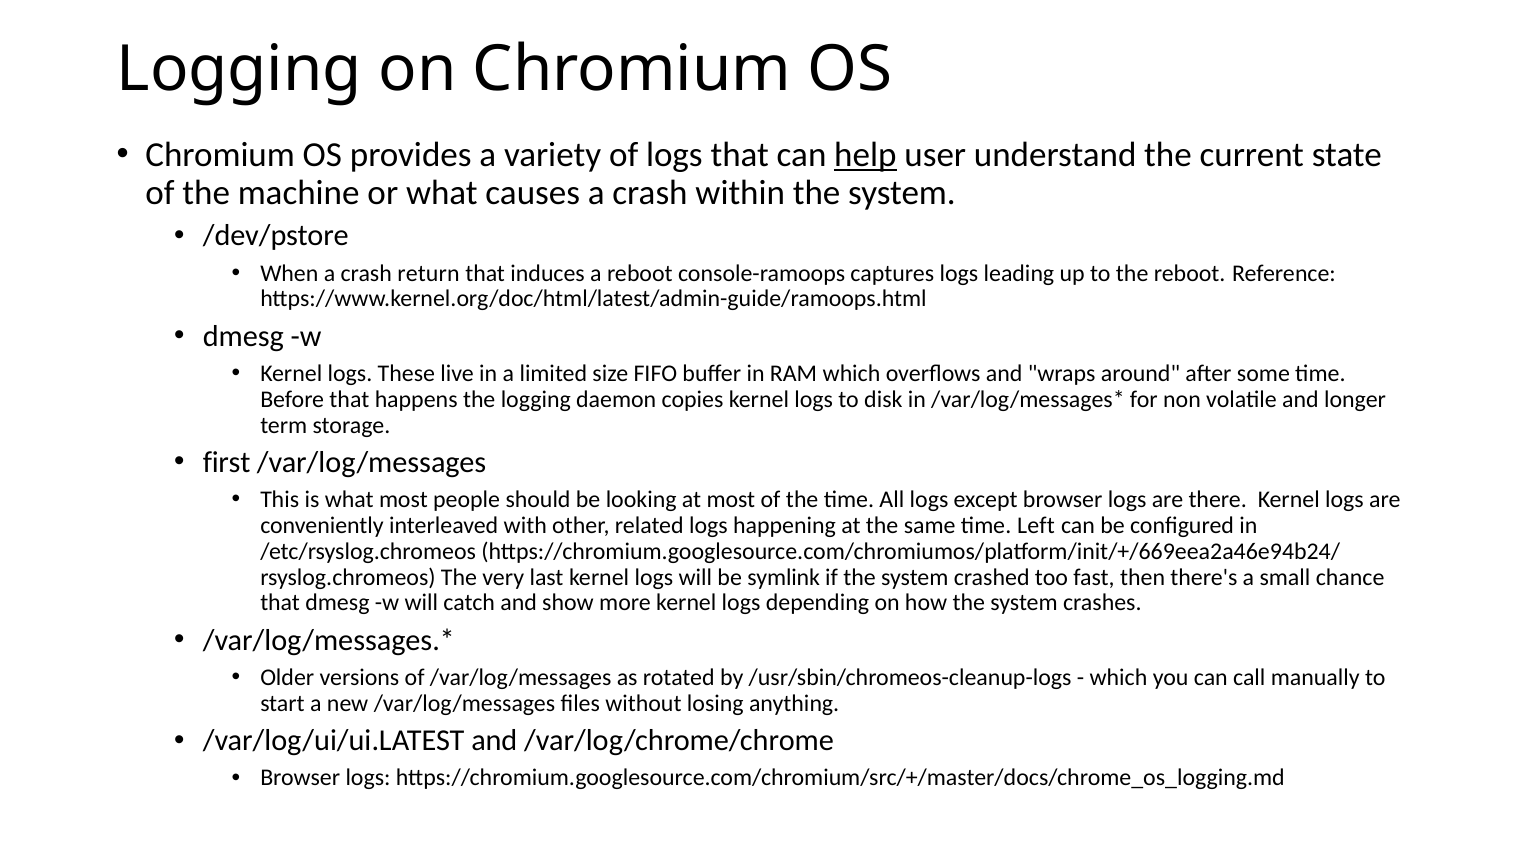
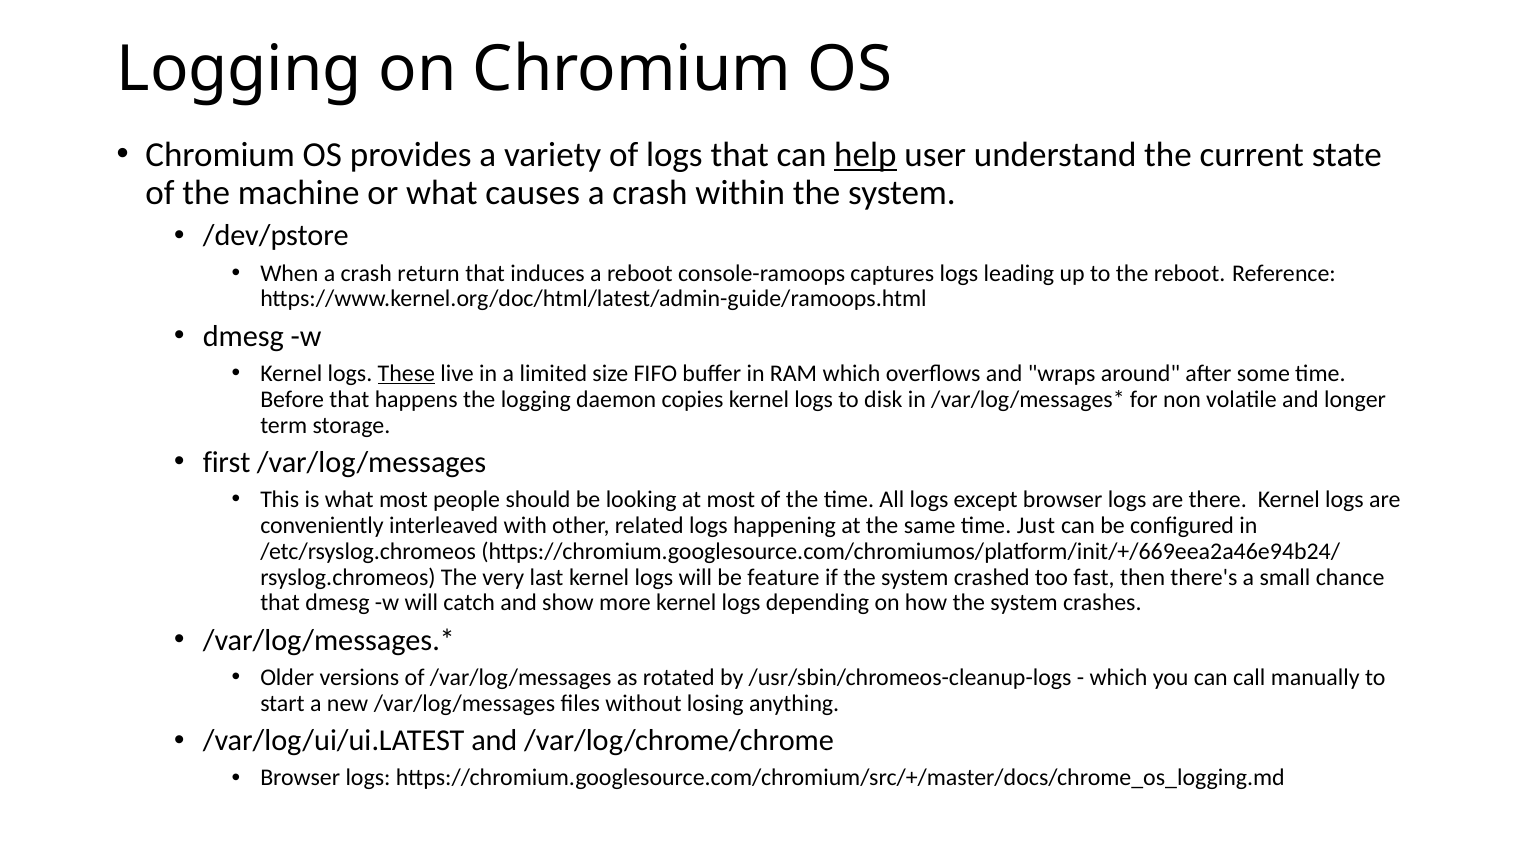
These underline: none -> present (406, 374)
Left: Left -> Just (1036, 526)
symlink: symlink -> feature (783, 577)
